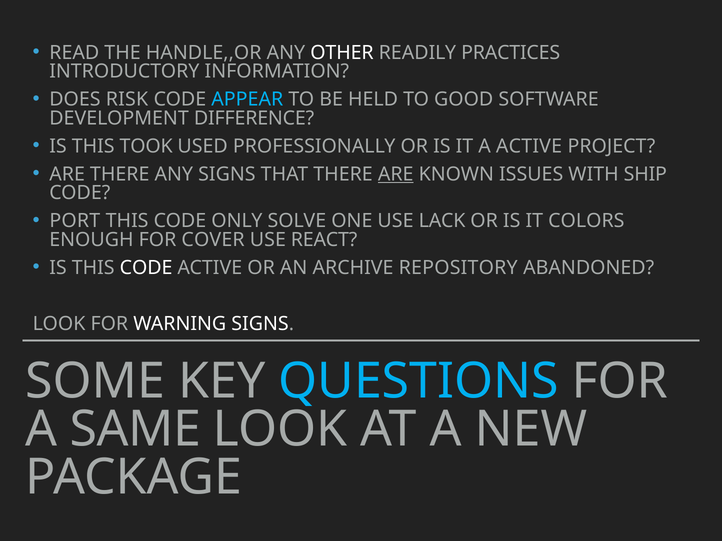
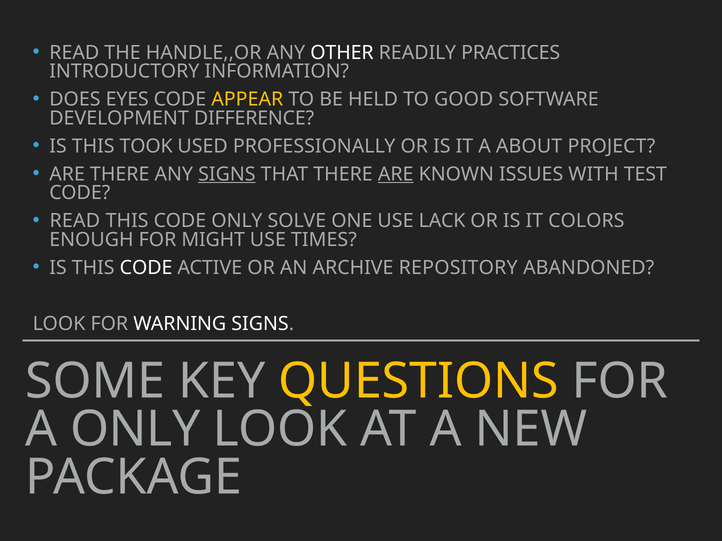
RISK: RISK -> EYES (127, 99)
APPEAR colour: light blue -> yellow (247, 99)
A ACTIVE: ACTIVE -> ABOUT (529, 146)
SIGNS underline: none -> present (227, 174)
SHIP: SHIP -> TEST (645, 174)
PORT: PORT -> READ (75, 221)
COVER: COVER -> MIGHT (213, 240)
REACT: REACT -> TIMES (324, 240)
QUESTIONS colour: light blue -> yellow (419, 382)
A SAME: SAME -> ONLY (135, 430)
